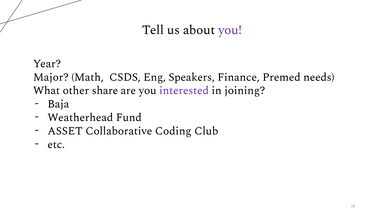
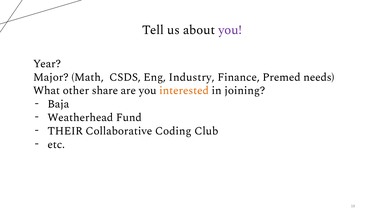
Speakers: Speakers -> Industry (191, 77)
interested colour: purple -> orange (184, 91)
ASSET: ASSET -> THEIR (65, 131)
